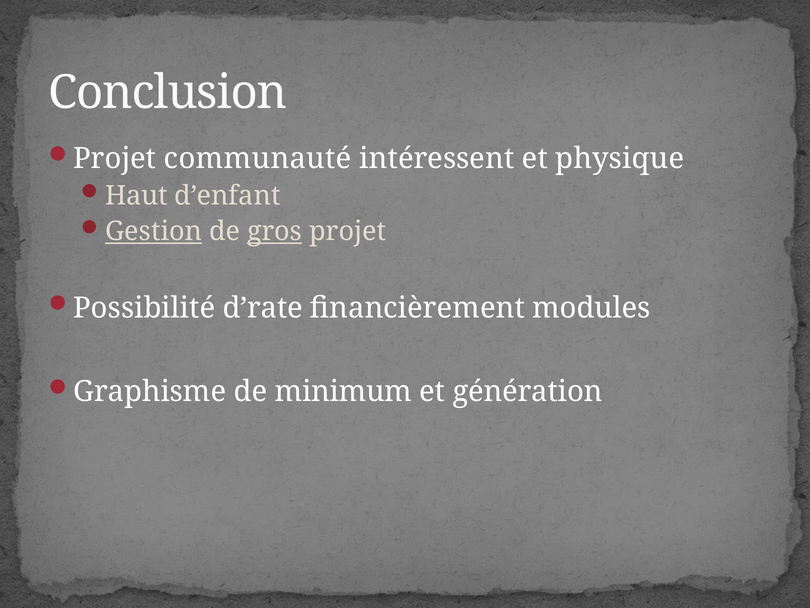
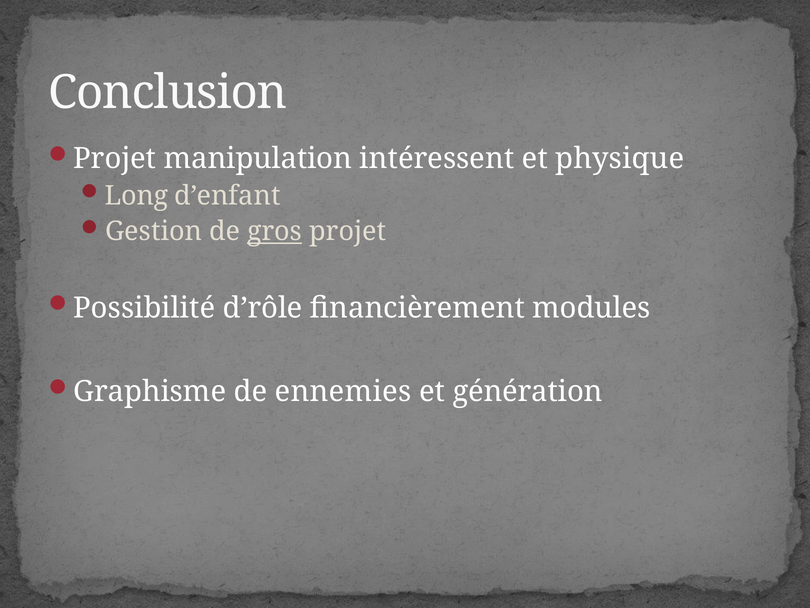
communauté: communauté -> manipulation (258, 159)
Haut: Haut -> Long (136, 196)
Gestion underline: present -> none (154, 231)
d’rate: d’rate -> d’rôle (263, 308)
minimum: minimum -> ennemies (343, 391)
